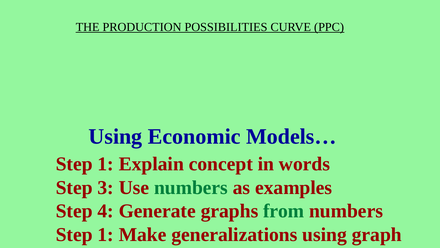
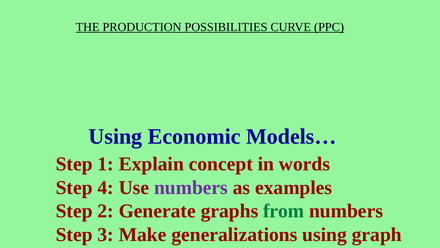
3: 3 -> 4 (106, 187)
numbers colour: green -> purple (191, 187)
4: 4 -> 2 (106, 211)
1: 1 -> 3 (106, 234)
